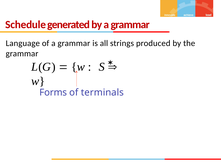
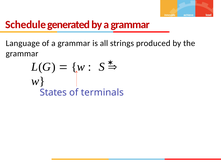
Forms: Forms -> States (53, 92)
